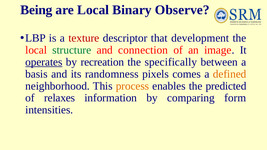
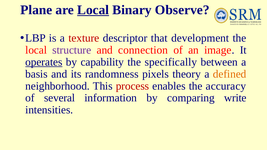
Being: Being -> Plane (36, 10)
Local underline: none -> present (93, 10)
structure colour: green -> purple (72, 50)
recreation: recreation -> capability (102, 62)
comes: comes -> theory (187, 74)
process colour: orange -> red (132, 86)
predicted: predicted -> accuracy (226, 86)
relaxes: relaxes -> several (60, 98)
form: form -> write (235, 98)
